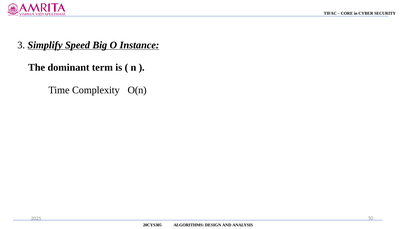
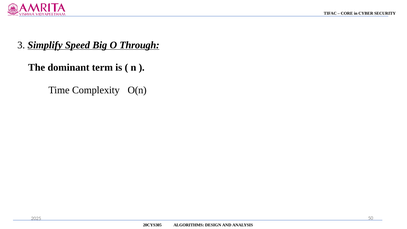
Instance: Instance -> Through (140, 45)
